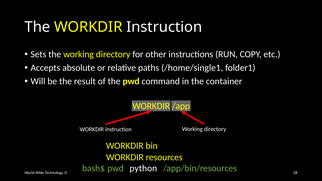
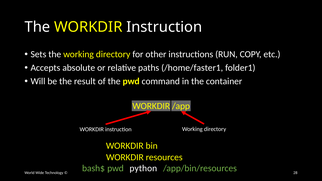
/home/single1: /home/single1 -> /home/faster1 (192, 68)
